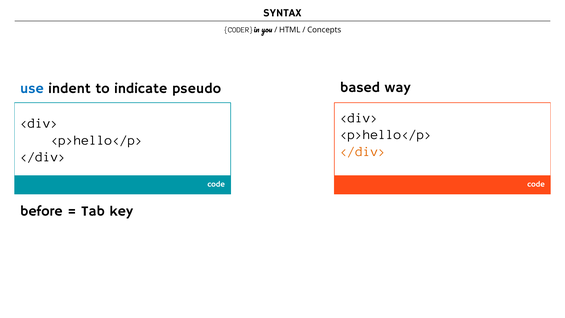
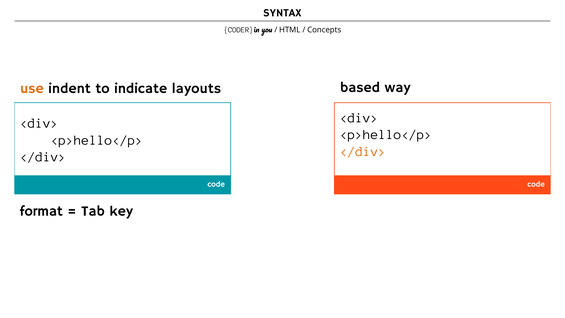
use colour: blue -> orange (32, 88)
pseudo: pseudo -> layouts (197, 88)
before: before -> format (41, 211)
